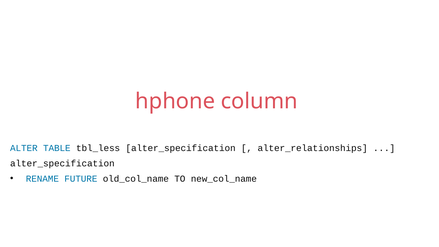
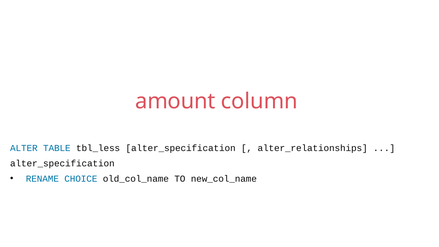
hphone: hphone -> amount (175, 101)
FUTURE: FUTURE -> CHOICE (81, 179)
